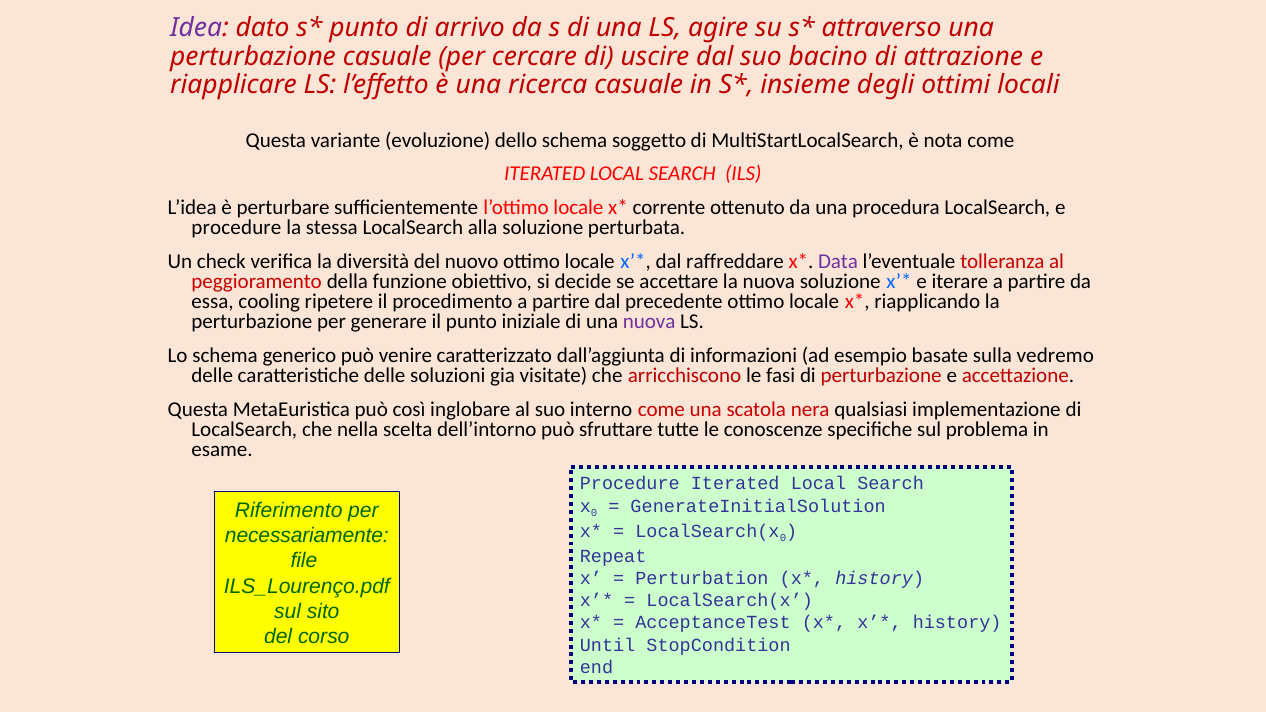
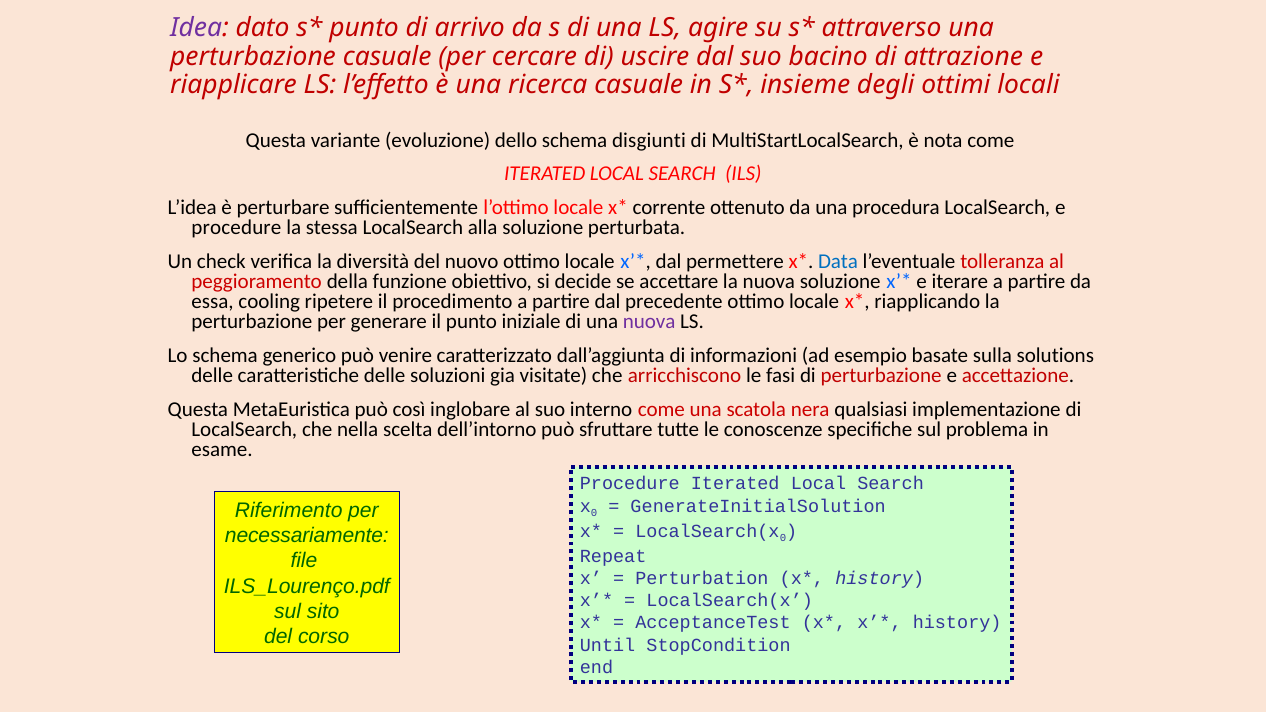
soggetto: soggetto -> disgiunti (649, 141)
raffreddare: raffreddare -> permettere (735, 261)
Data colour: purple -> blue (838, 261)
vedremo: vedremo -> solutions (1055, 355)
